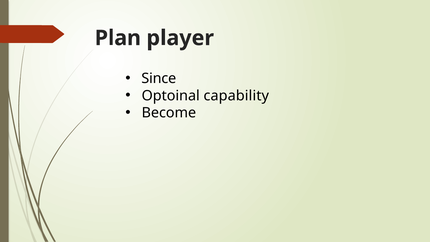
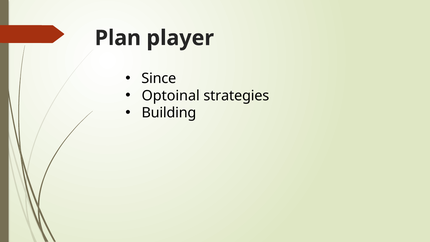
capability: capability -> strategies (236, 96)
Become: Become -> Building (169, 113)
